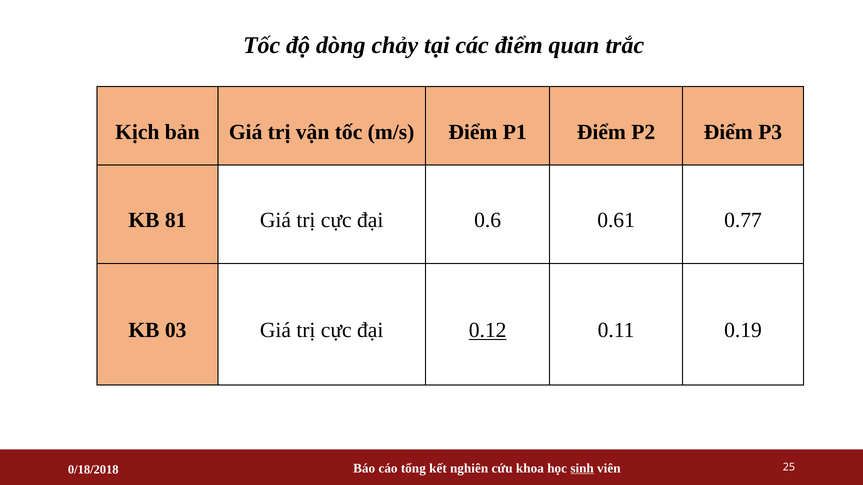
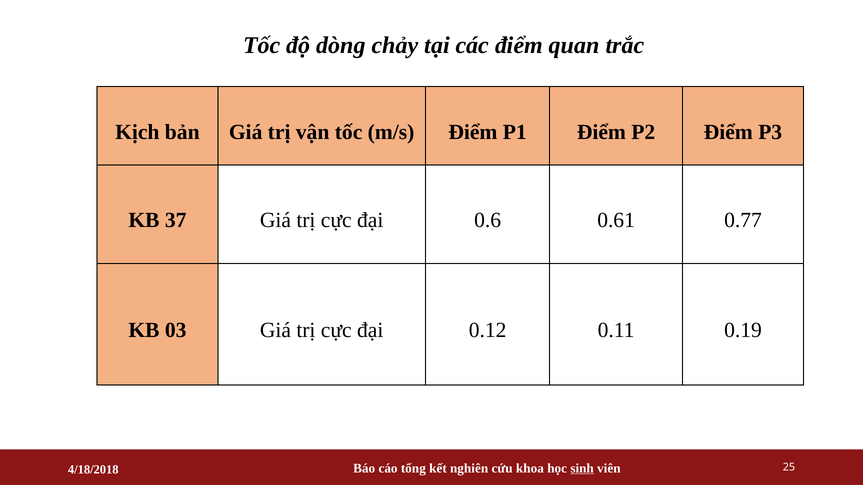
81: 81 -> 37 (176, 221)
0.12 underline: present -> none (488, 331)
0/18/2018: 0/18/2018 -> 4/18/2018 (93, 470)
